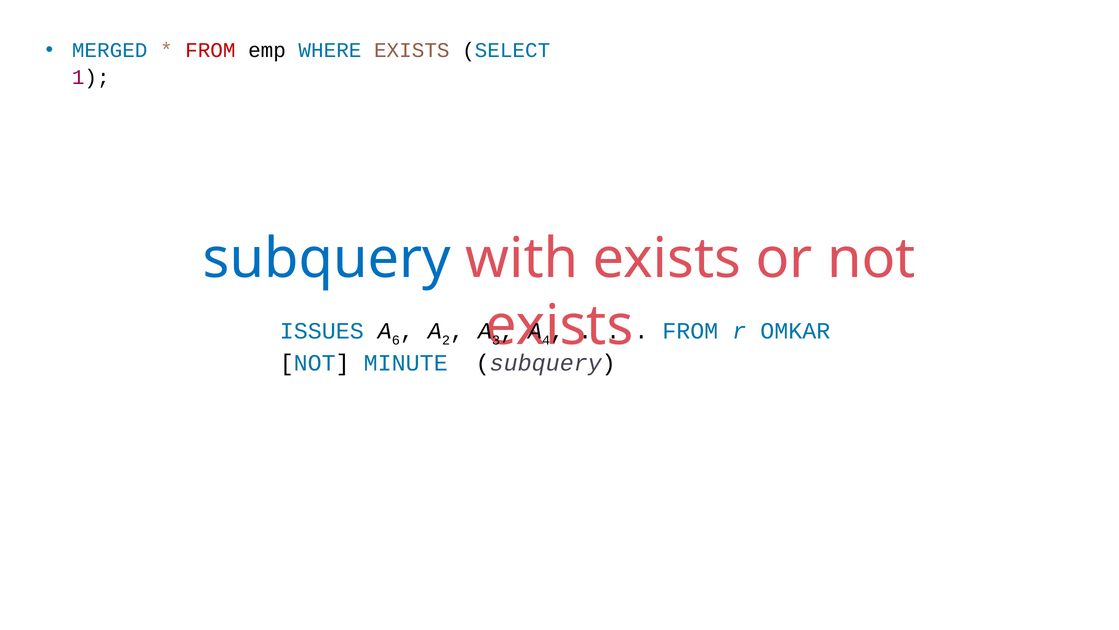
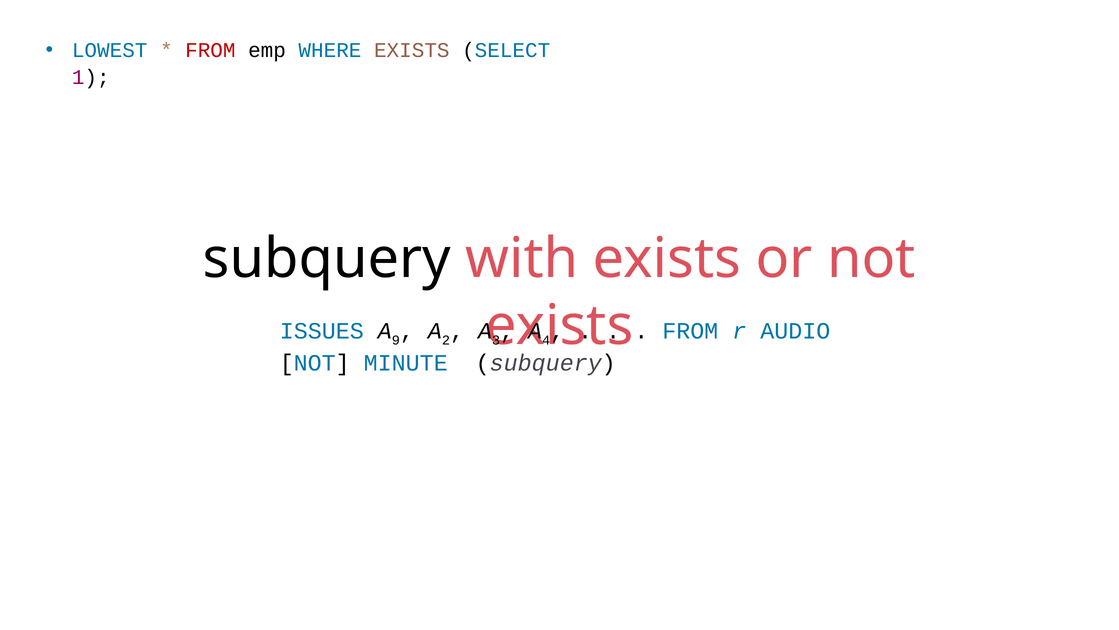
MERGED: MERGED -> LOWEST (110, 50)
subquery colour: blue -> black (327, 258)
6: 6 -> 9 (396, 340)
OMKAR: OMKAR -> AUDIO (795, 331)
